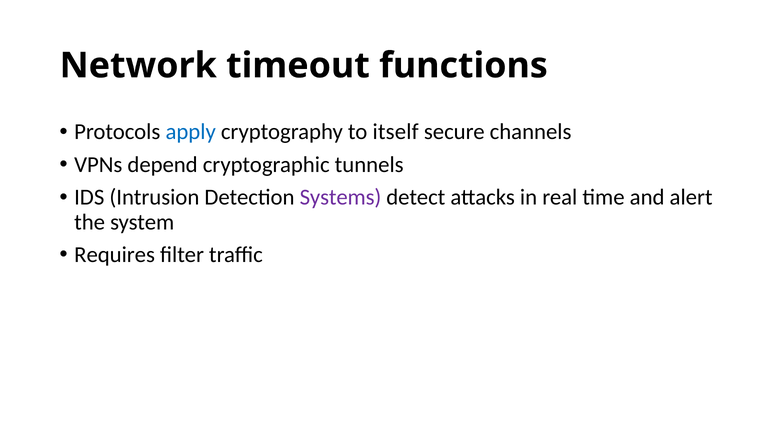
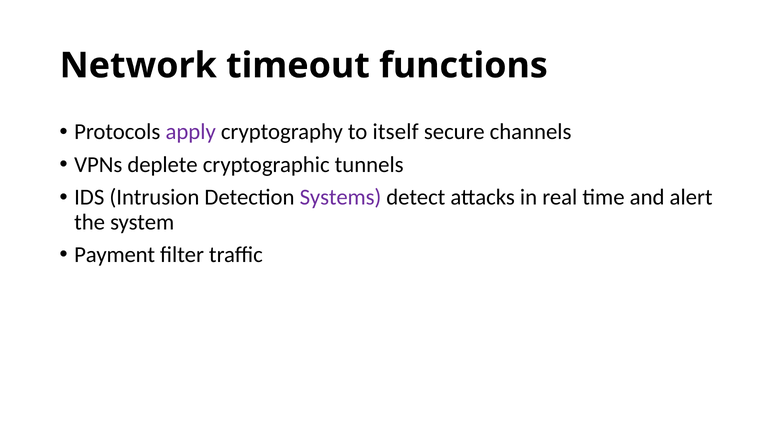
apply colour: blue -> purple (191, 132)
depend: depend -> deplete (163, 165)
Requires: Requires -> Payment (115, 255)
